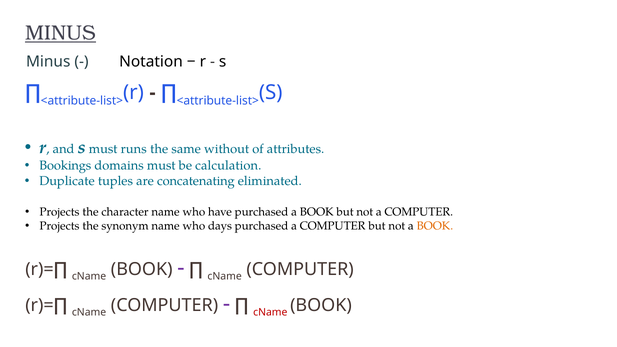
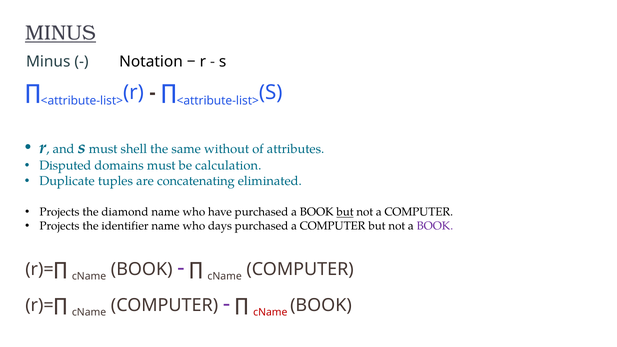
runs: runs -> shell (134, 149)
Bookings: Bookings -> Disputed (65, 166)
character: character -> diamond (125, 212)
but underline: none -> present (345, 212)
synonym: synonym -> identifier (125, 226)
BOOK colour: orange -> purple (435, 226)
